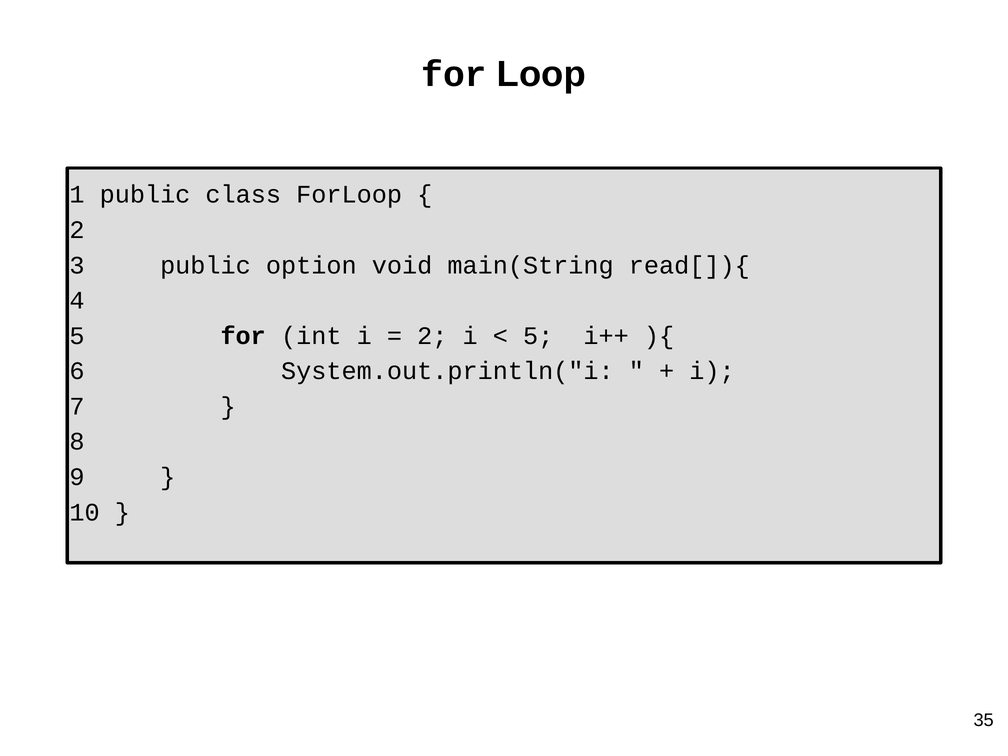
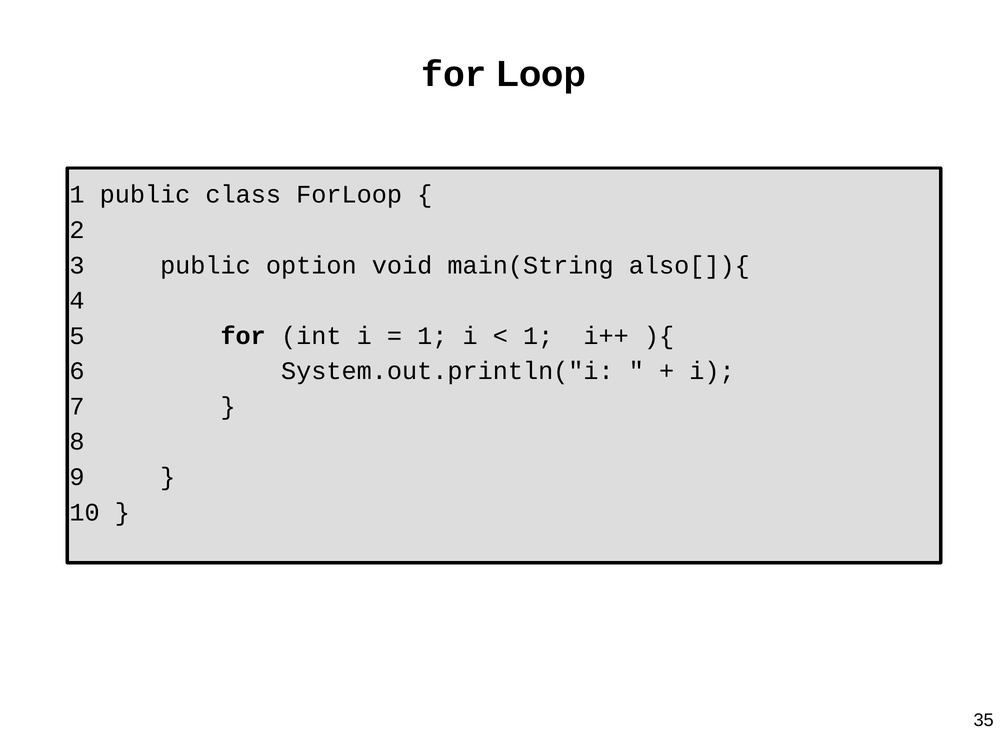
read[]){: read[]){ -> also[]){ (689, 265)
2: 2 -> 1 (432, 336)
5: 5 -> 1 (538, 336)
